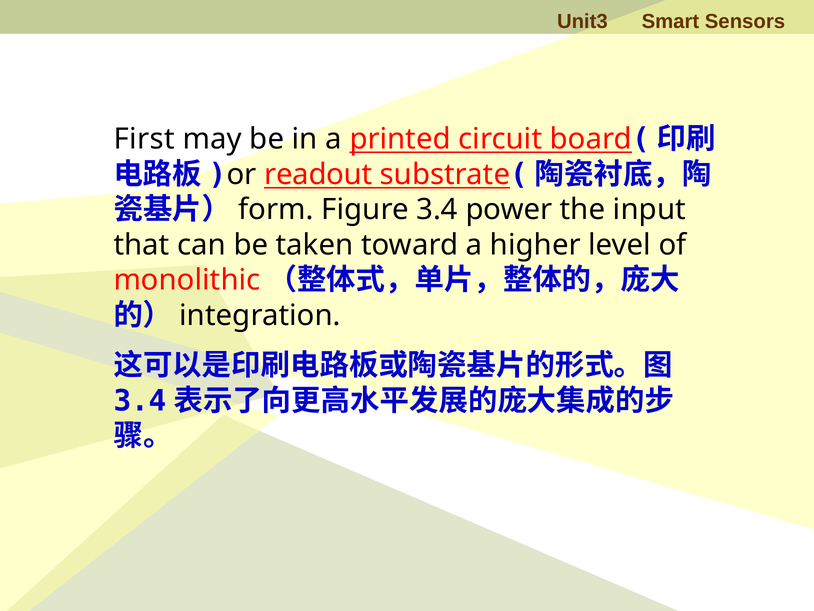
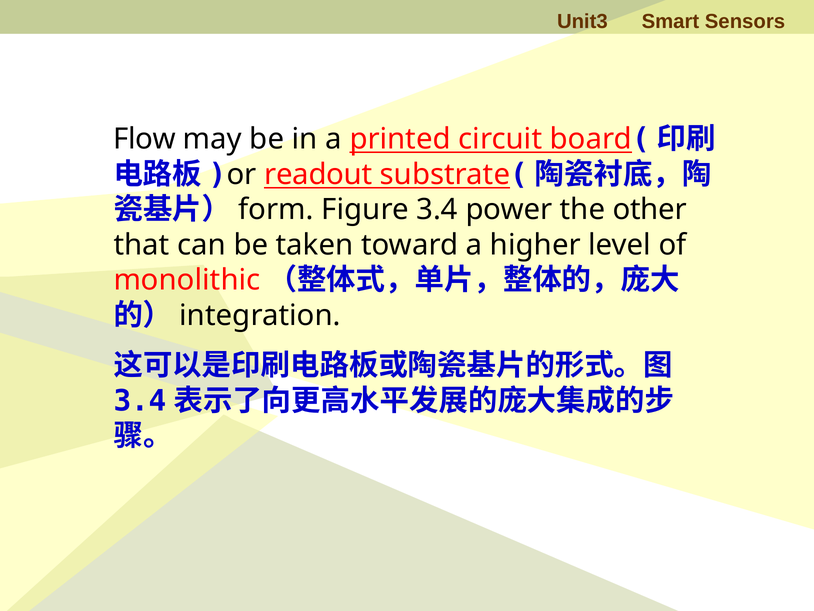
First: First -> Flow (145, 139)
input: input -> other (650, 210)
